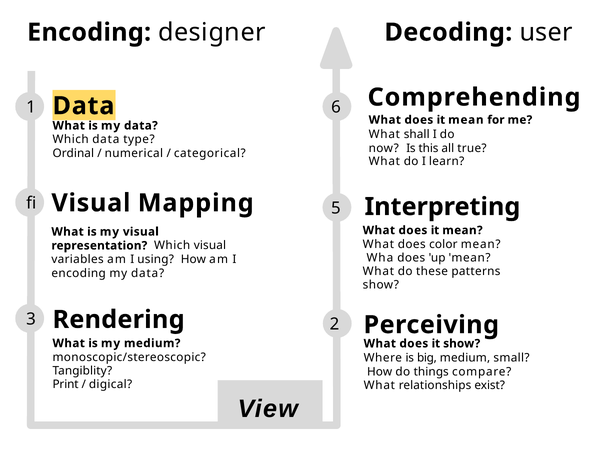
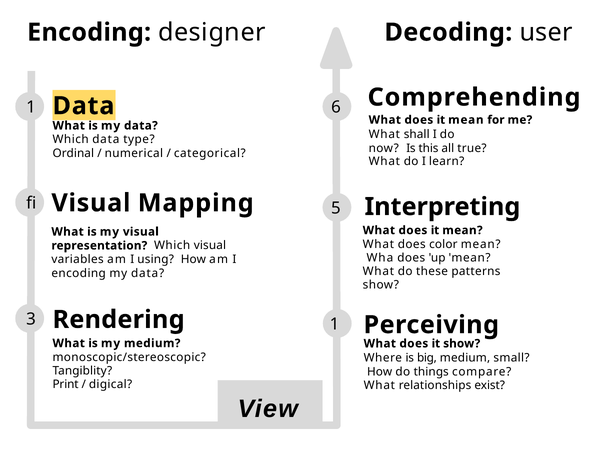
3 2: 2 -> 1 (334, 324)
